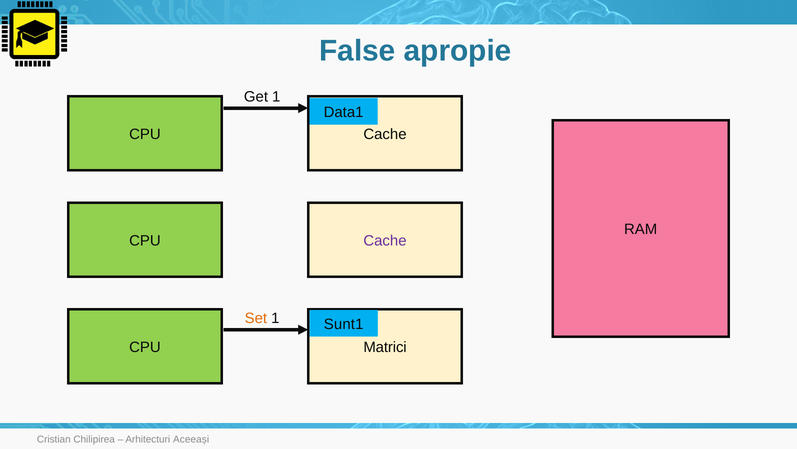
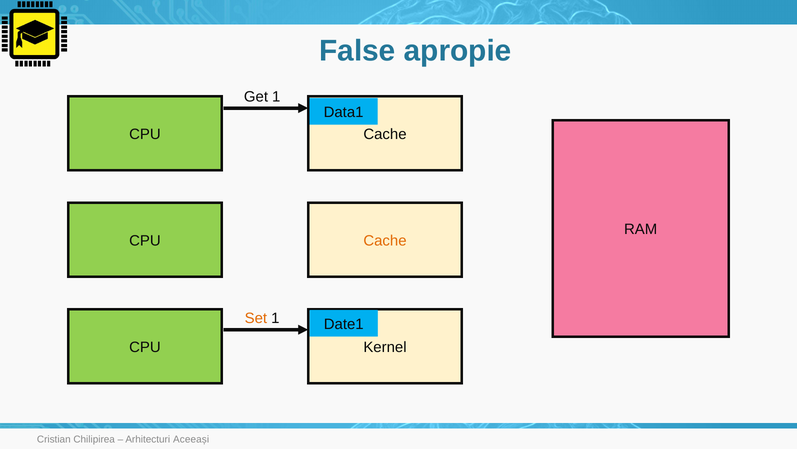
Cache colour: purple -> orange (385, 240)
Sunt1: Sunt1 -> Date1 (344, 324)
Matrici: Matrici -> Kernel (385, 347)
